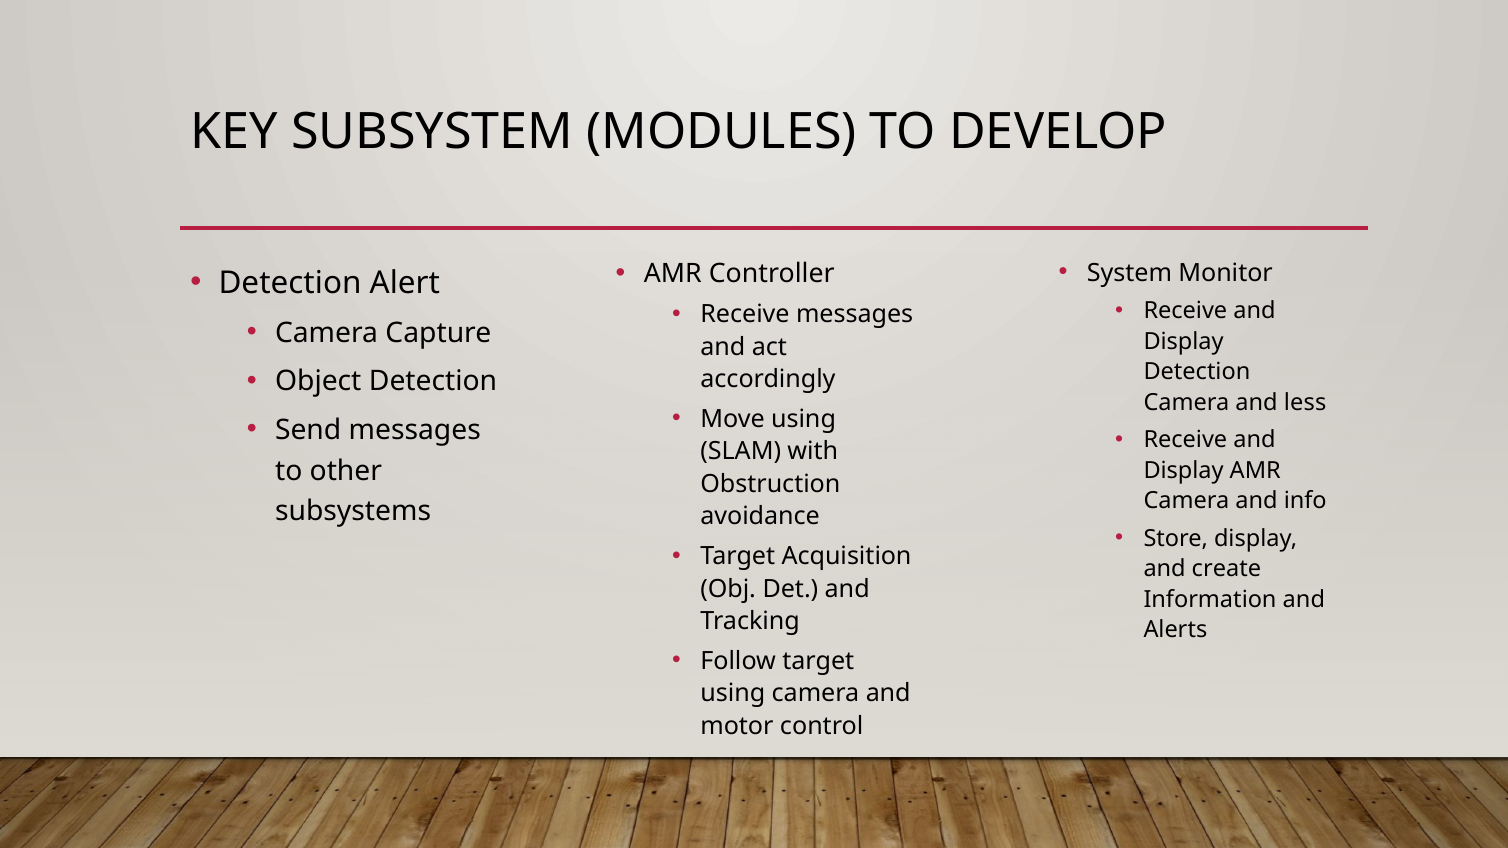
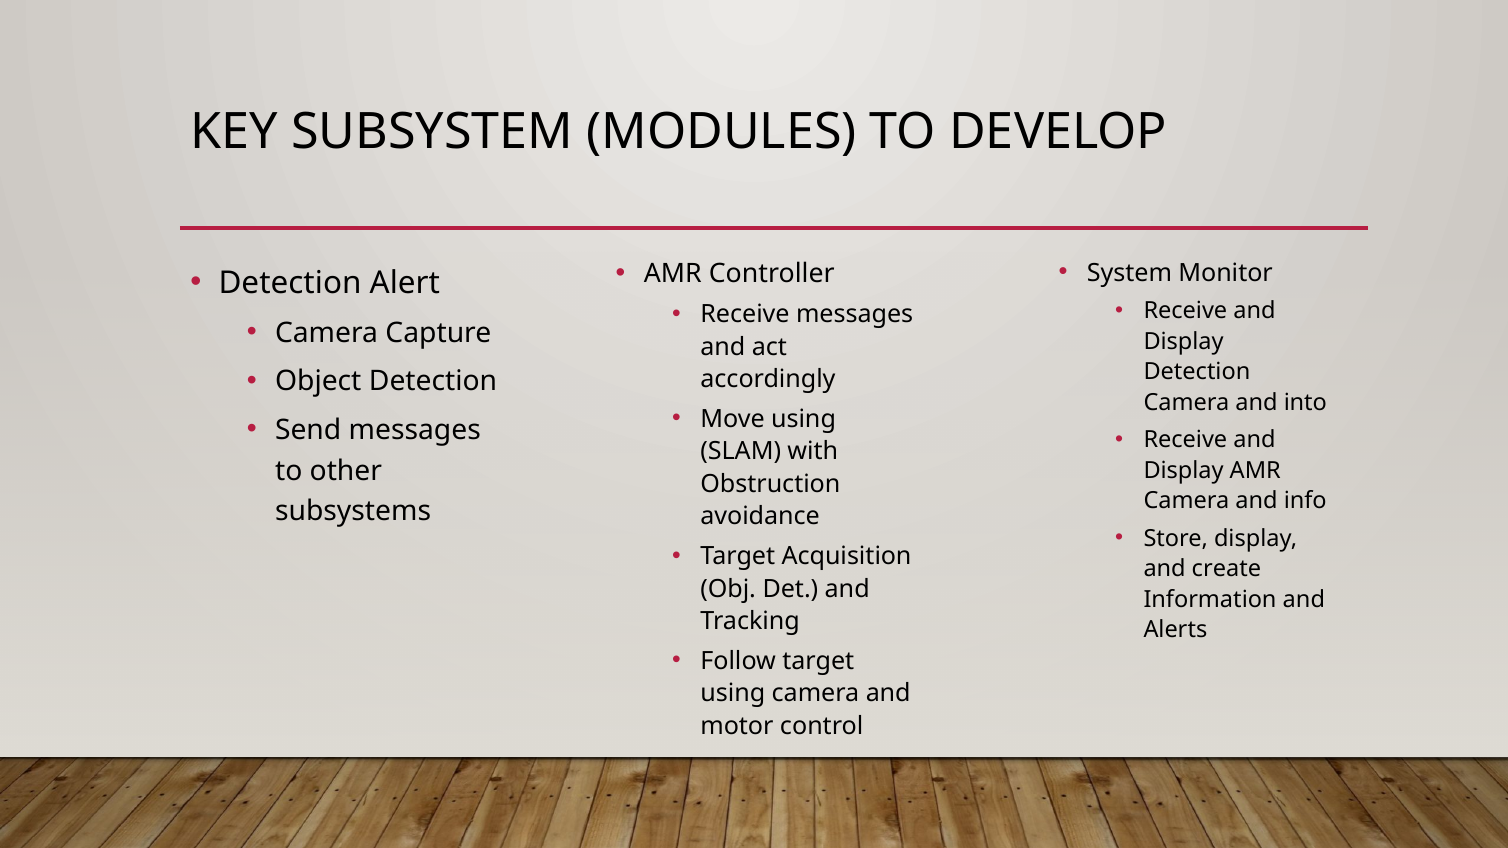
less: less -> into (1305, 403)
